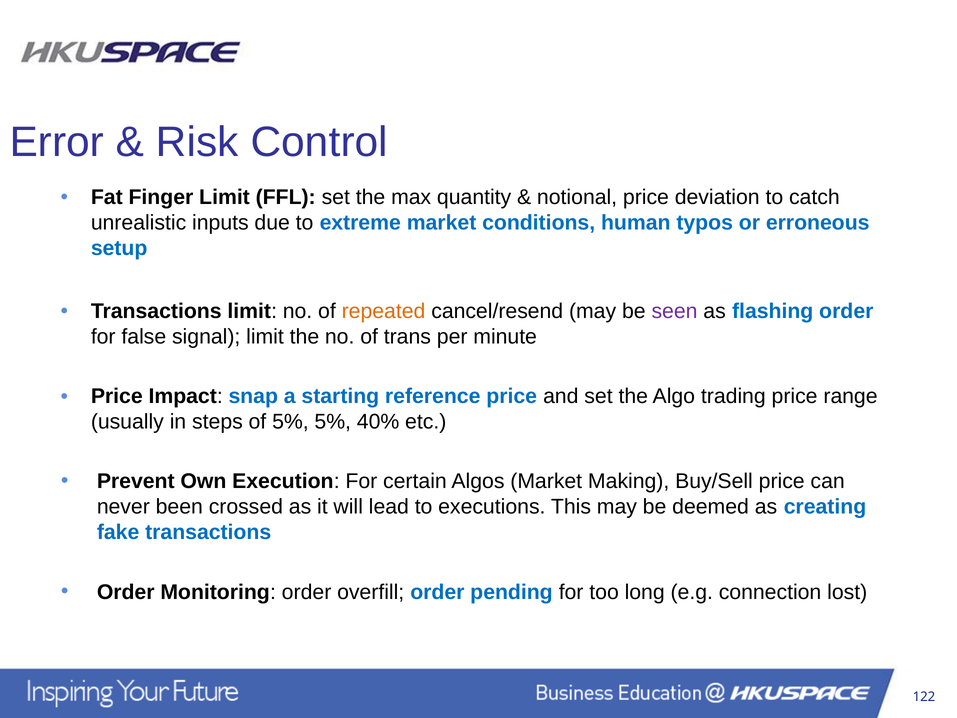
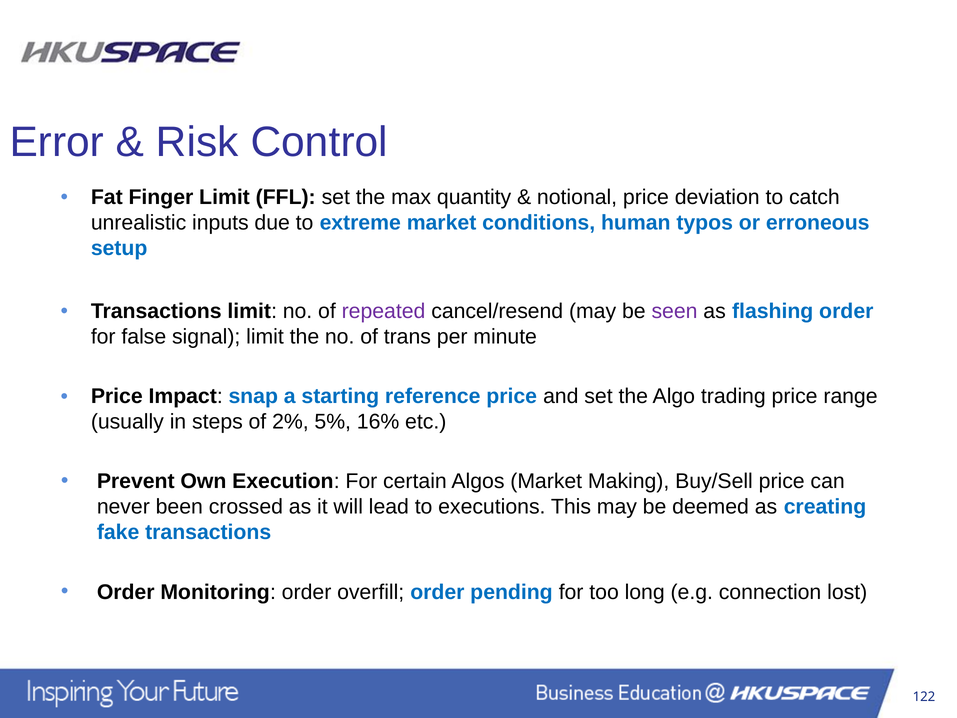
repeated colour: orange -> purple (384, 311)
of 5%: 5% -> 2% (290, 422)
40%: 40% -> 16% (378, 422)
